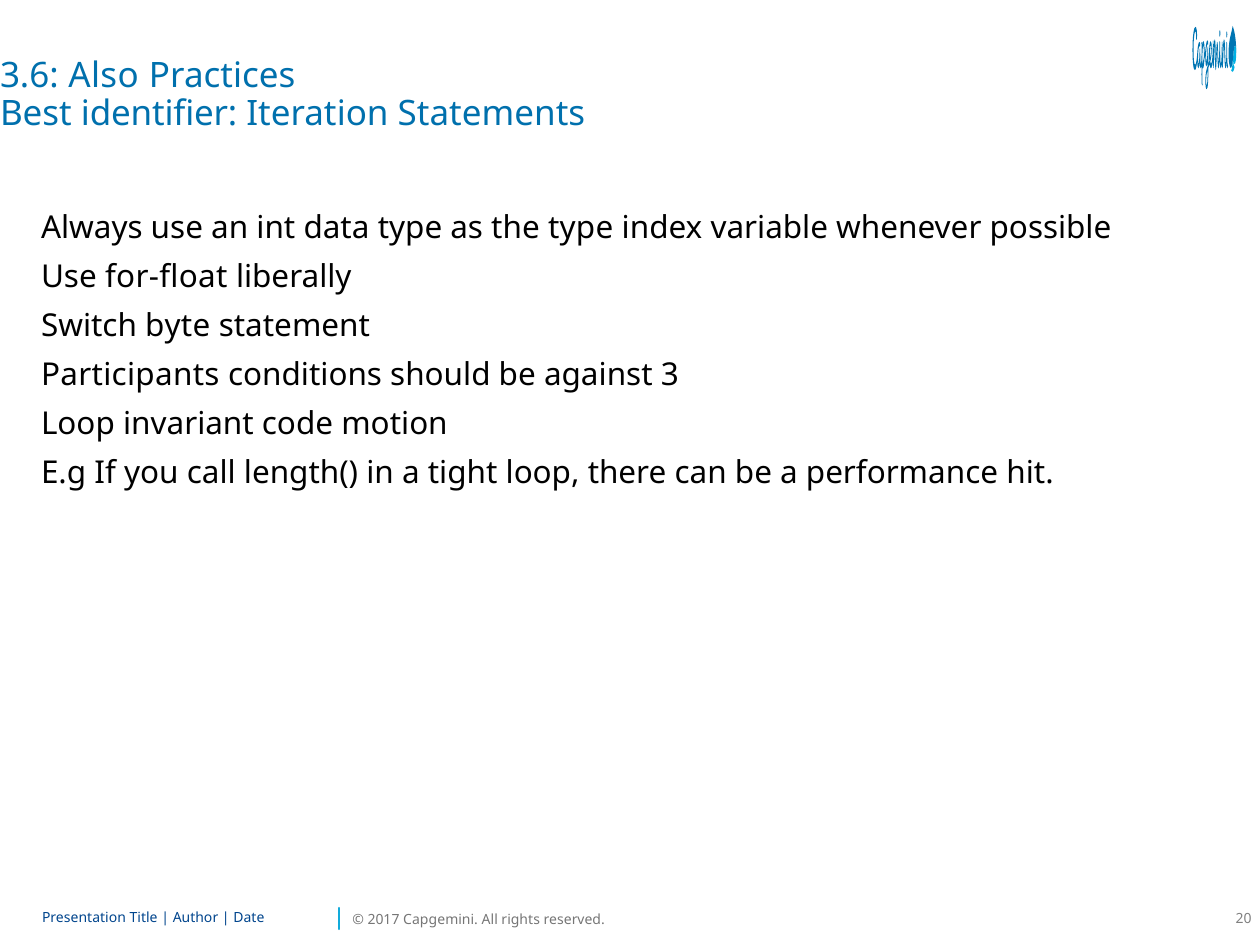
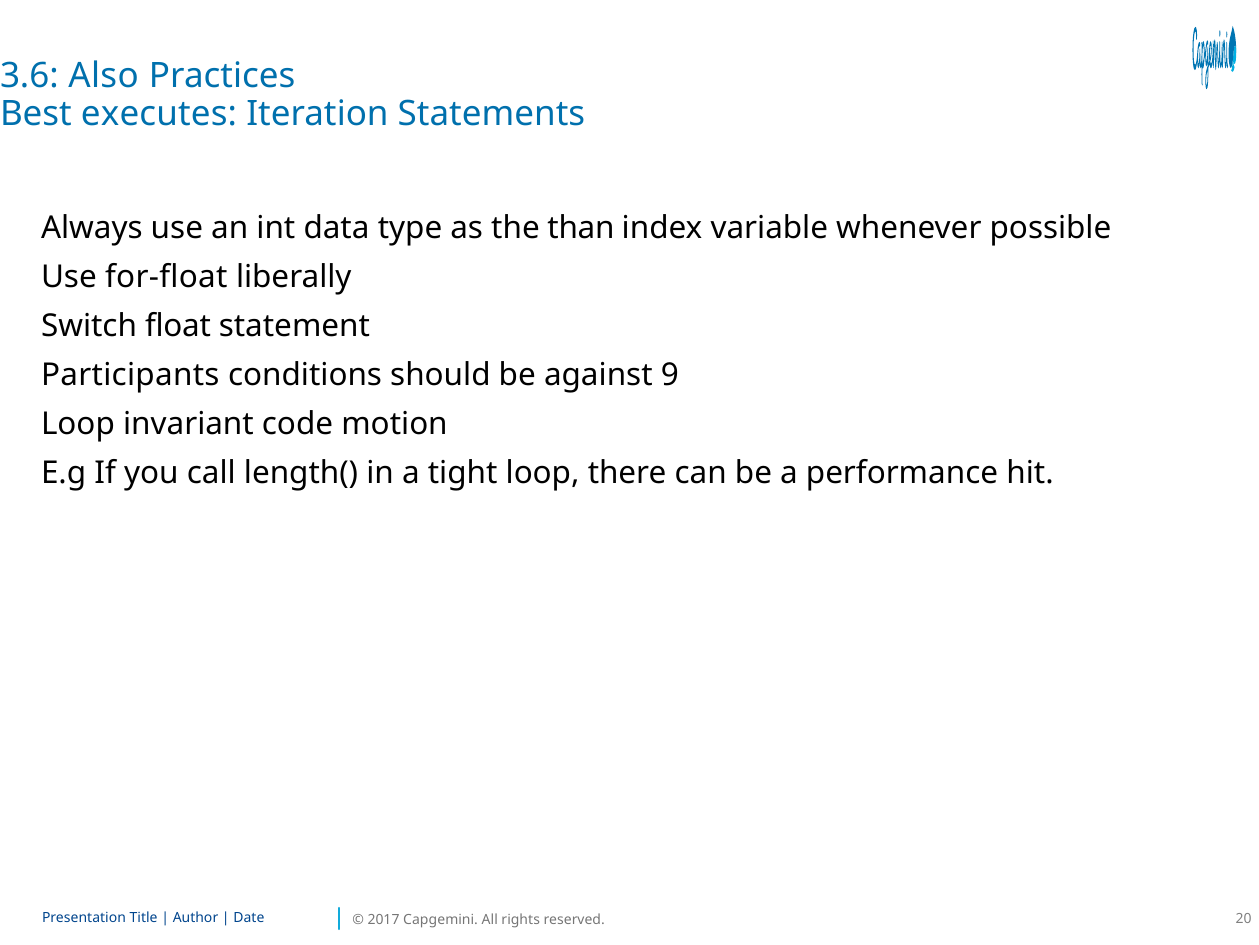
identifier: identifier -> executes (159, 113)
the type: type -> than (581, 228)
byte: byte -> float (178, 326)
3: 3 -> 9 (670, 375)
